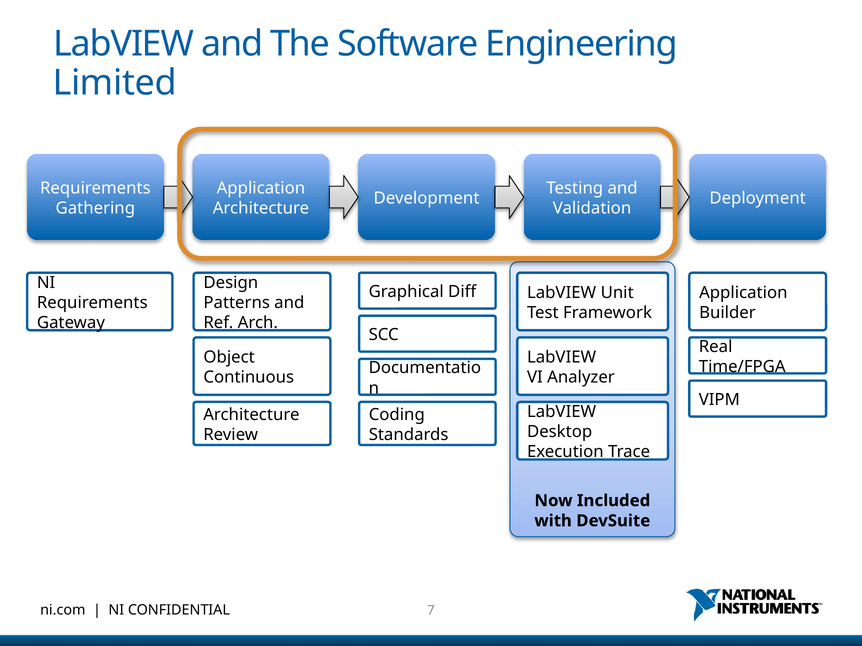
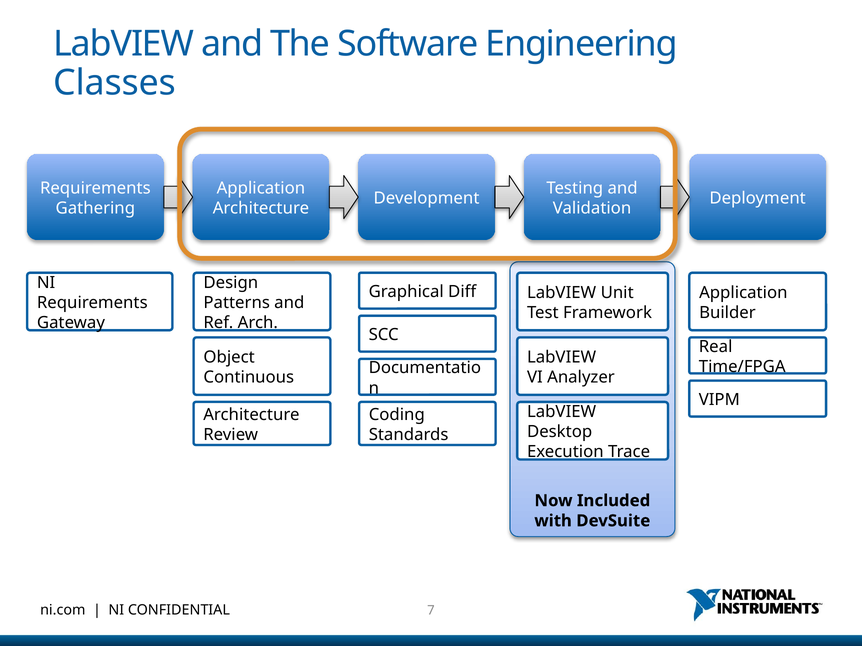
Limited: Limited -> Classes (115, 83)
